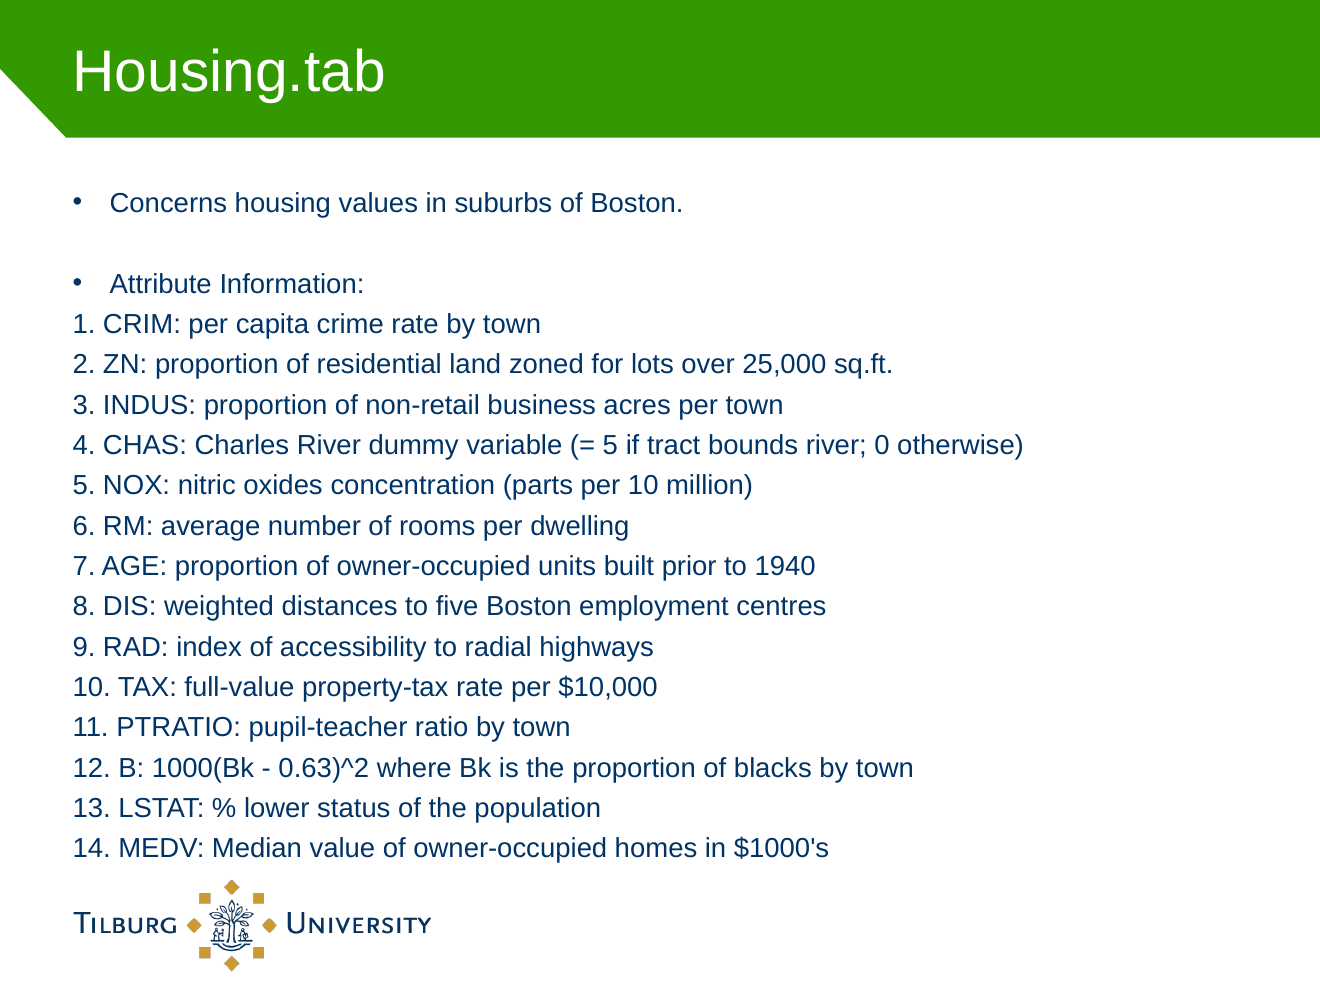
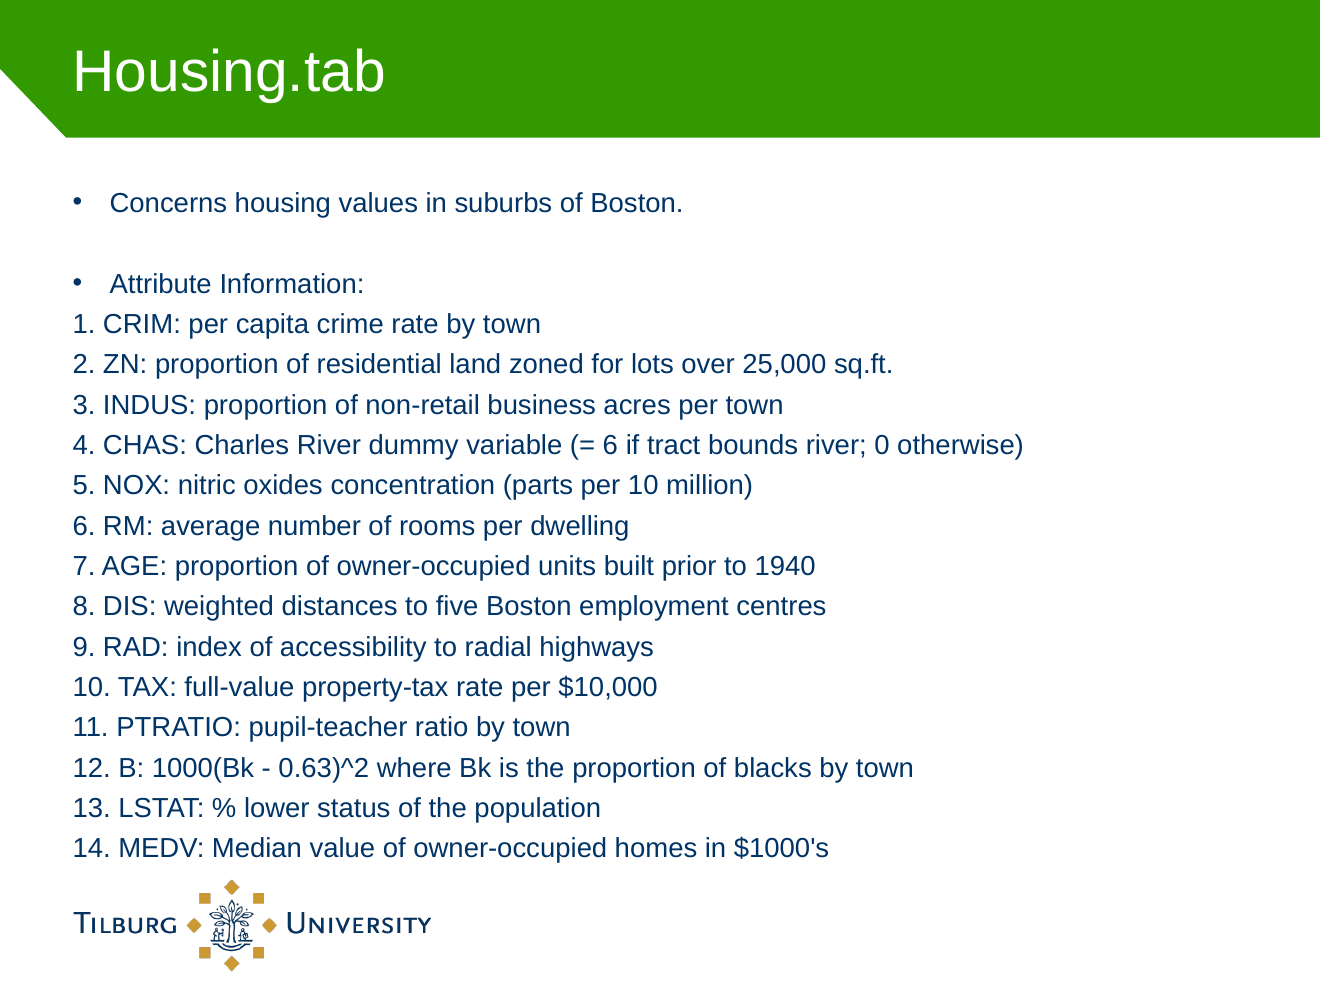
5: 5 -> 6 (610, 445)
